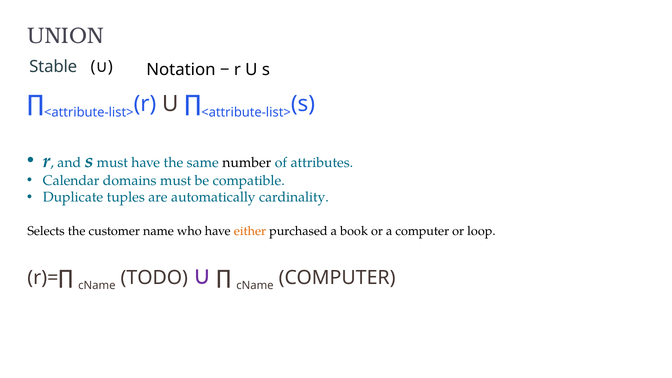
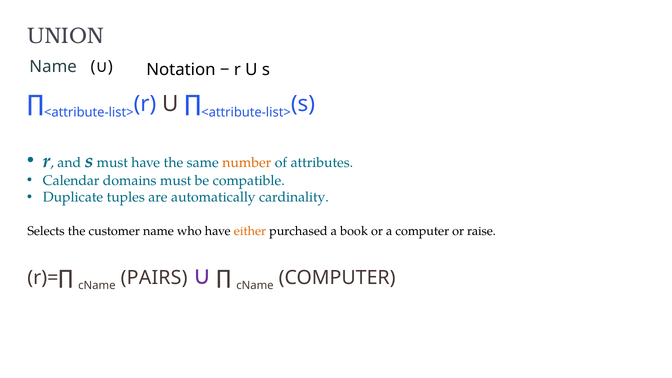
Stable: Stable -> Name (53, 67)
number colour: black -> orange (247, 163)
loop: loop -> raise (481, 231)
TODO: TODO -> PAIRS (154, 278)
